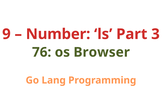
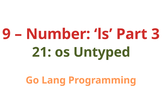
76: 76 -> 21 (42, 52)
Browser: Browser -> Untyped (102, 52)
